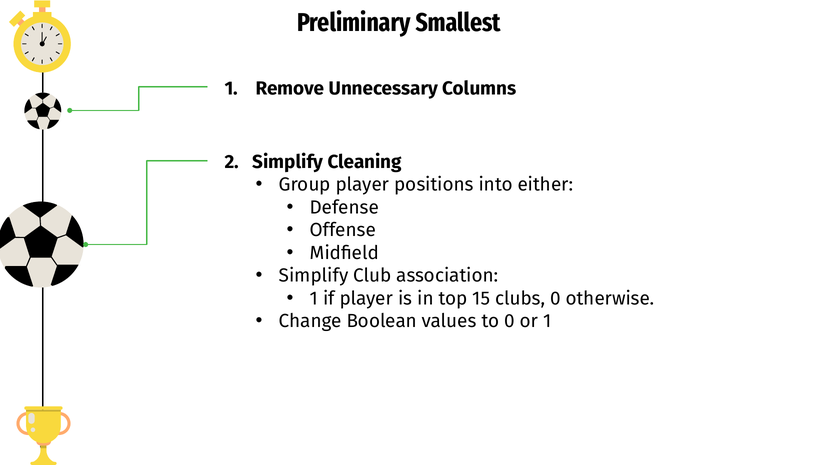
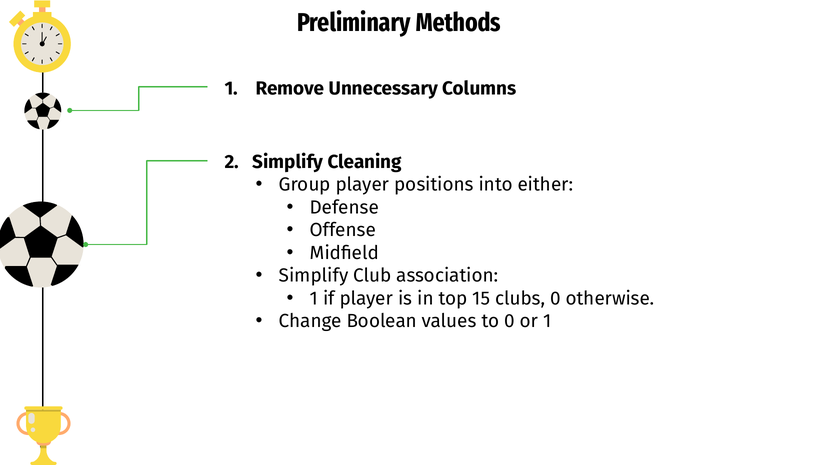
Smallest: Smallest -> Methods (458, 23)
